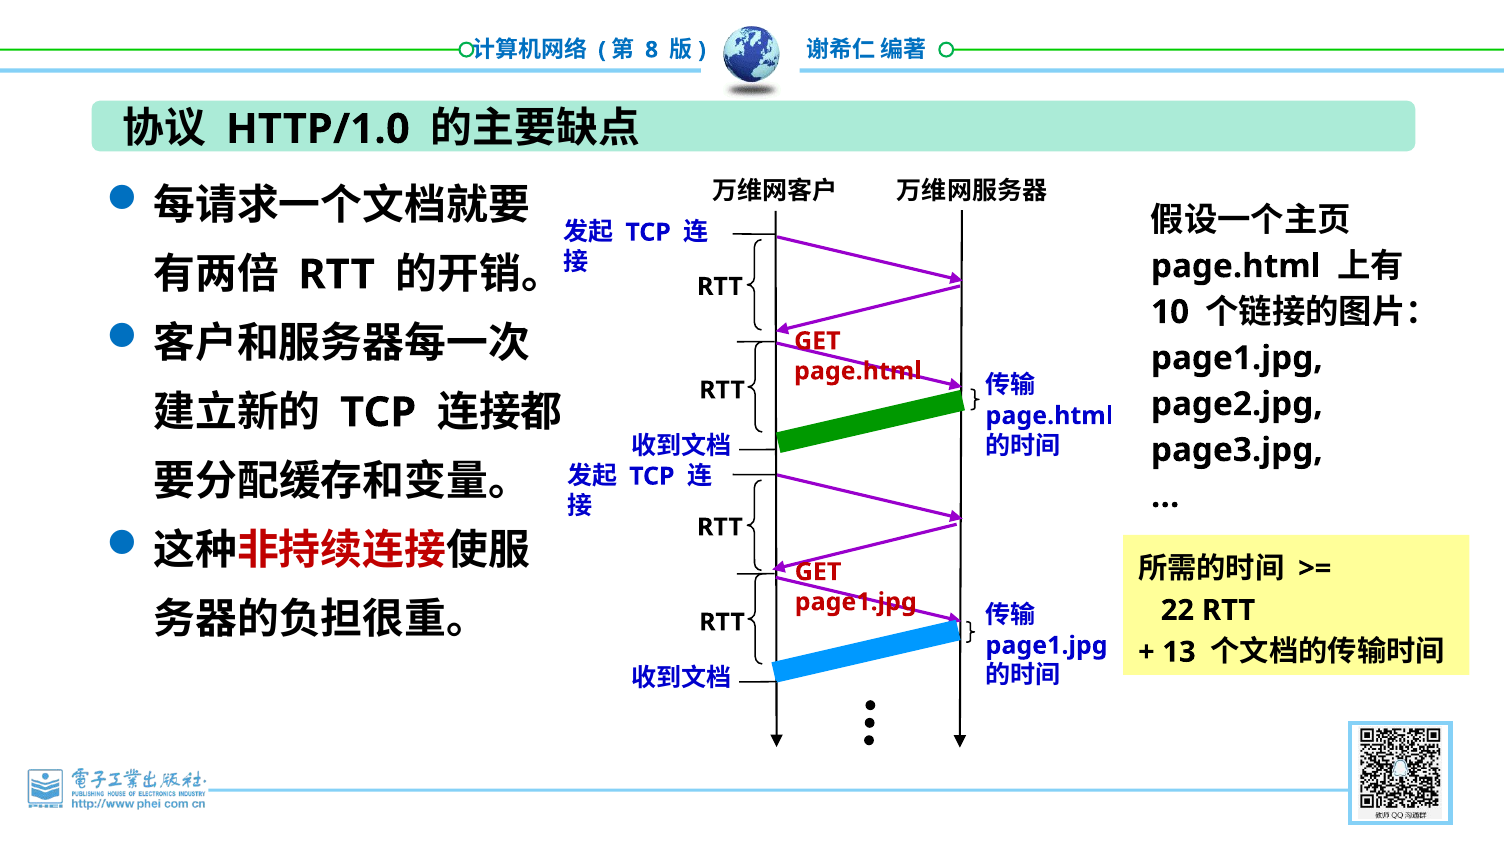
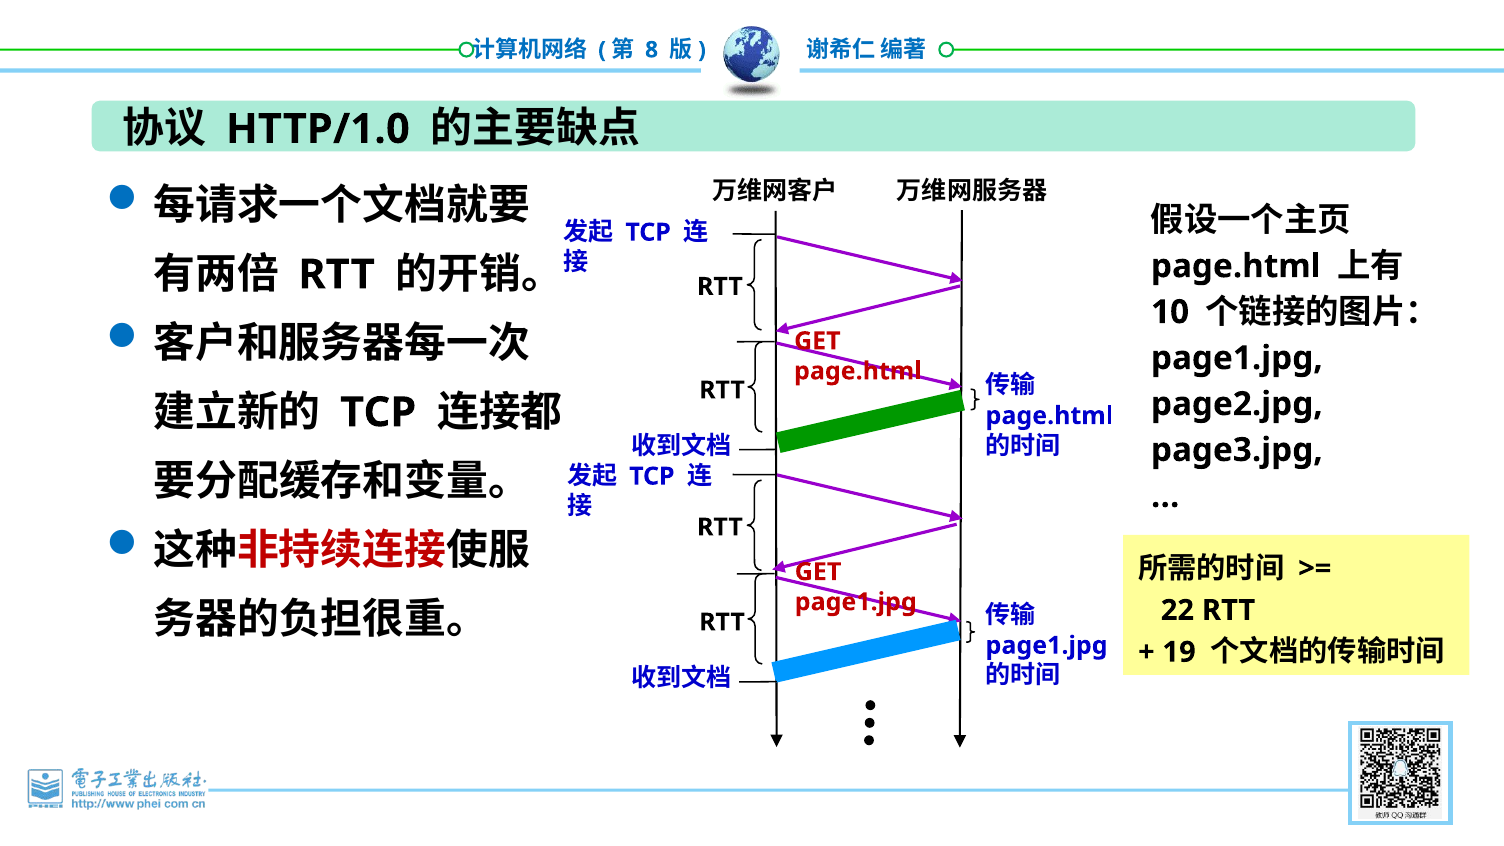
13: 13 -> 19 (1179, 652)
